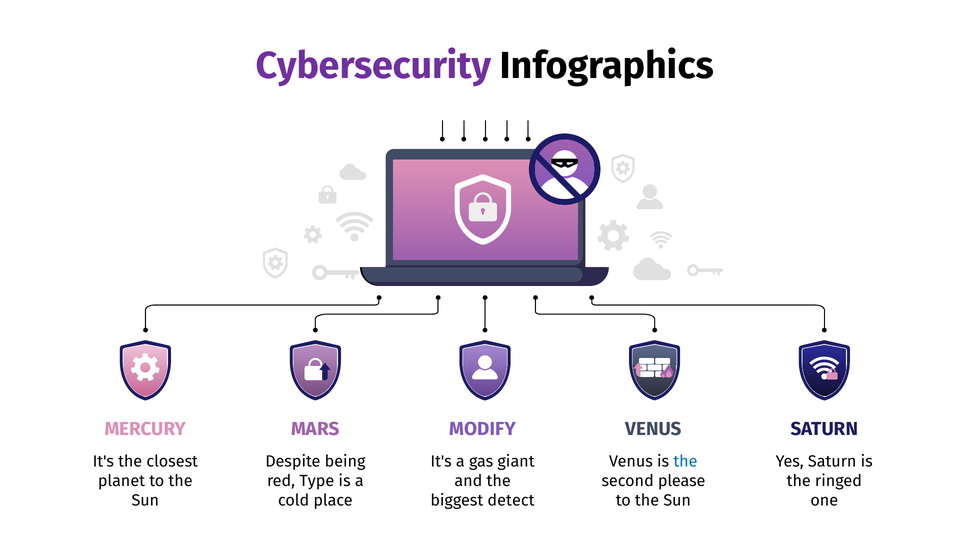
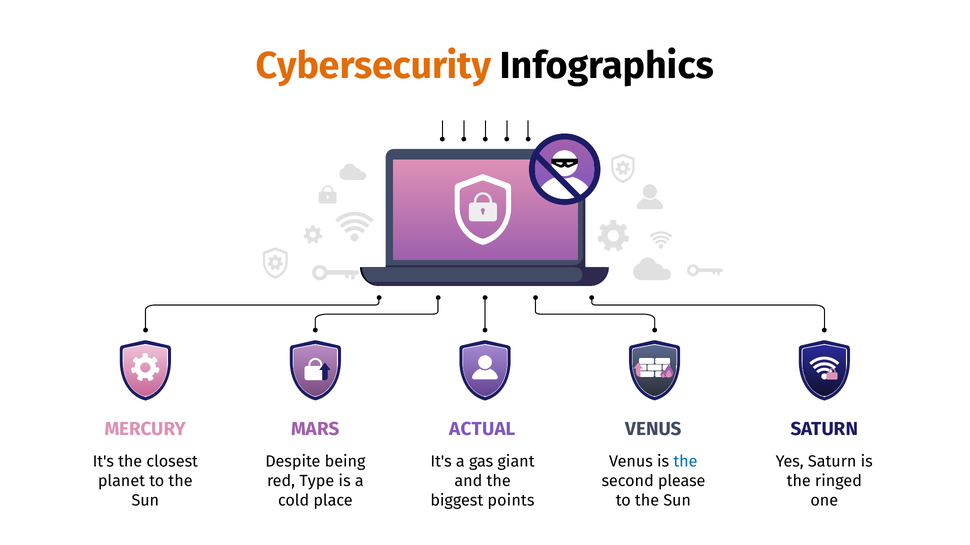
Cybersecurity colour: purple -> orange (374, 66)
MODIFY: MODIFY -> ACTUAL (483, 430)
detect: detect -> points (511, 501)
